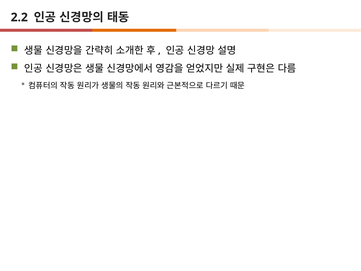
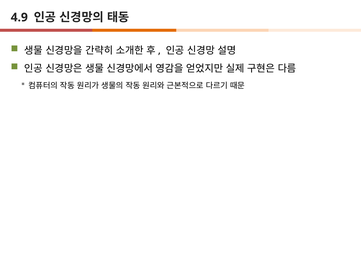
2.2: 2.2 -> 4.9 (19, 17)
